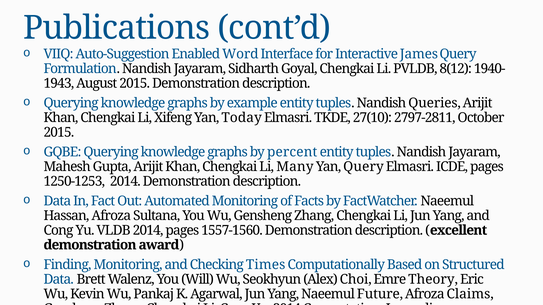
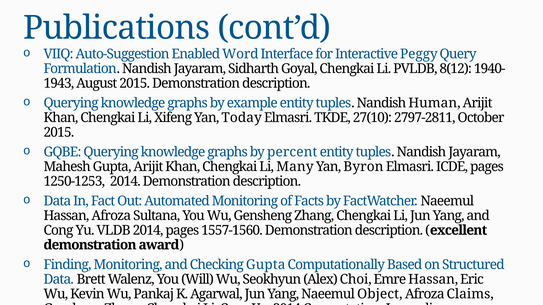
James: James -> Peggy (419, 54)
Queries: Queries -> Human (434, 103)
Yan Query: Query -> Byron (363, 167)
Checking Times: Times -> Gupta (266, 265)
Emre Theory: Theory -> Hassan (433, 280)
Future: Future -> Object (380, 294)
